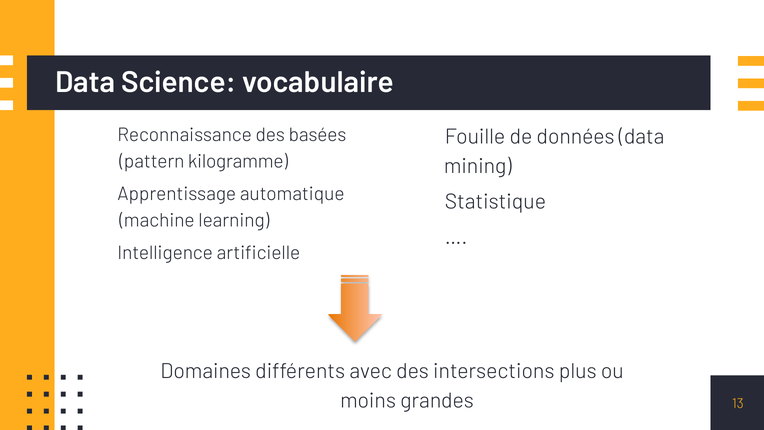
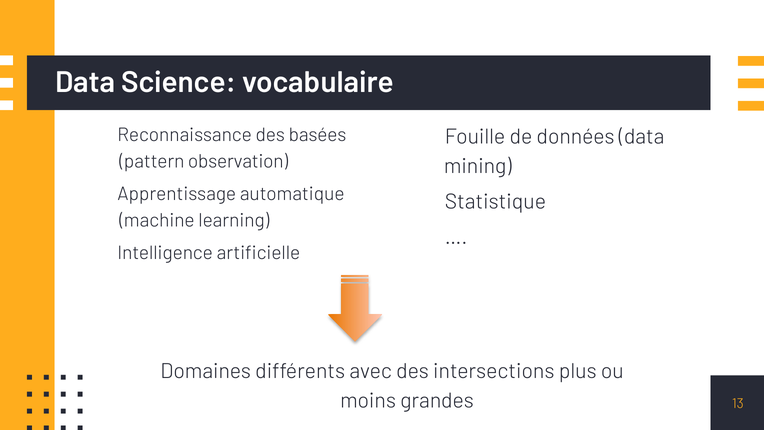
kilogramme: kilogramme -> observation (238, 161)
